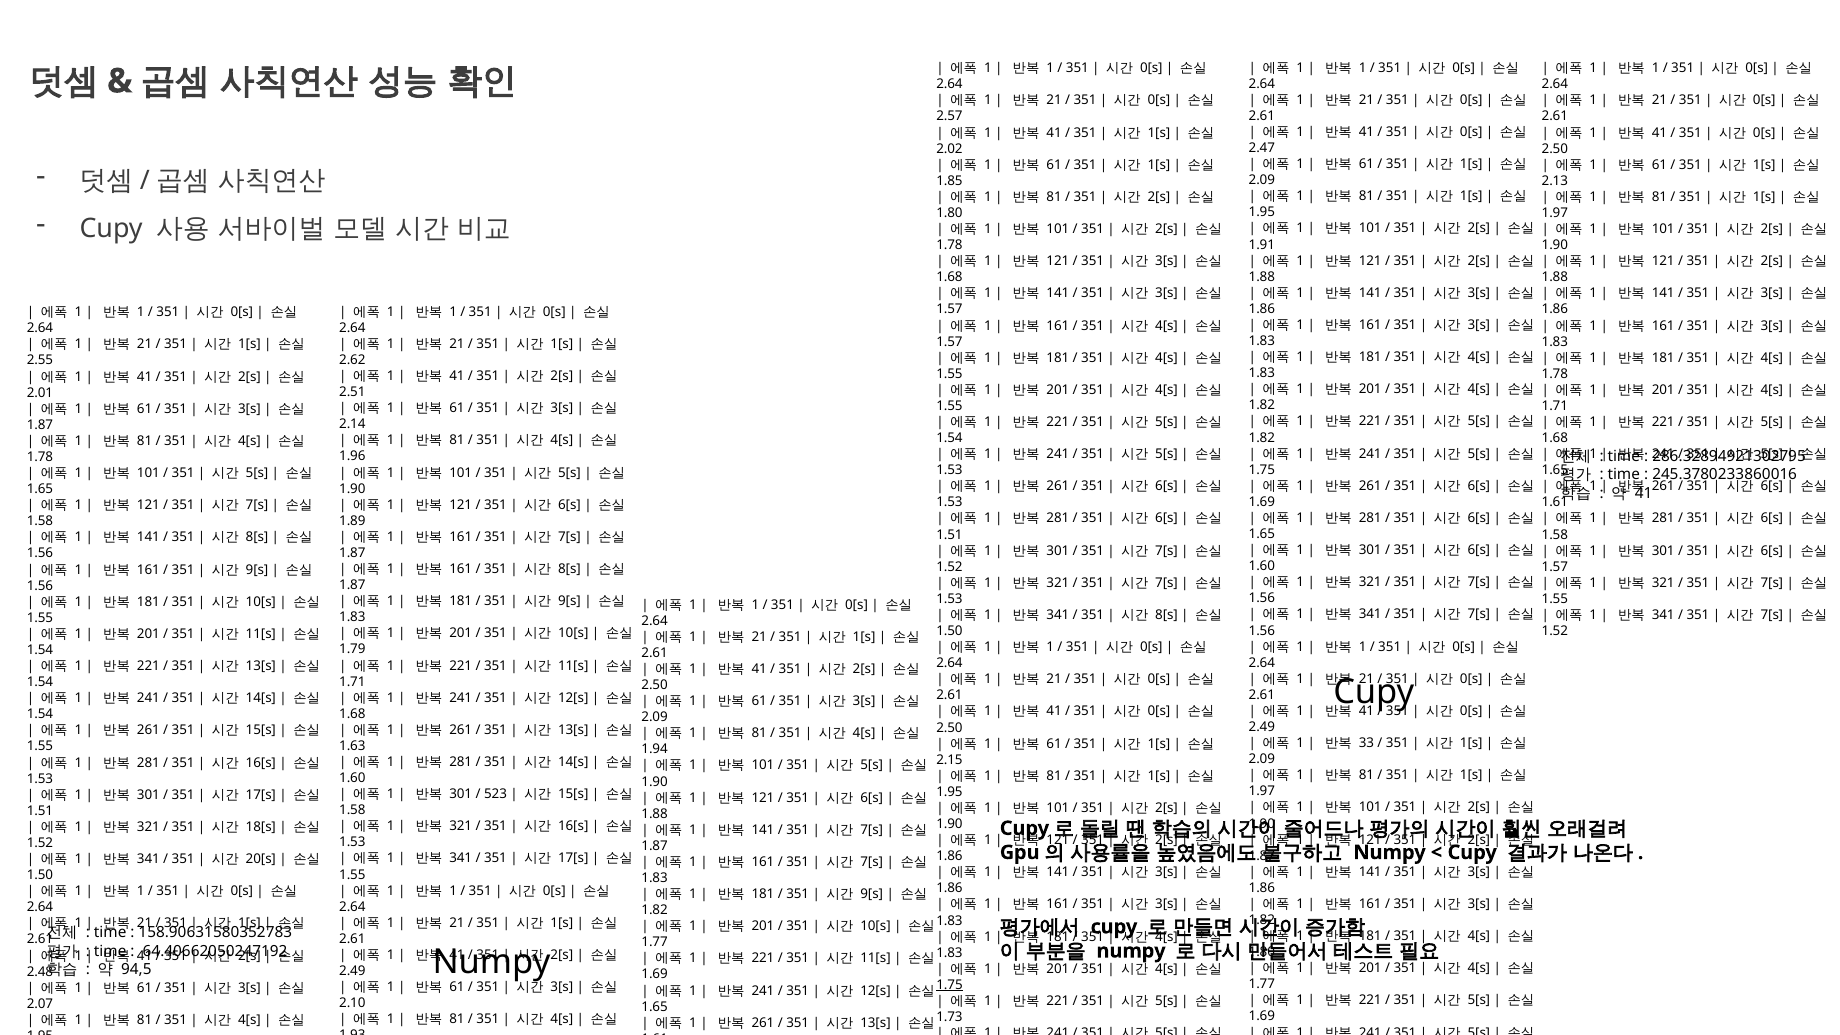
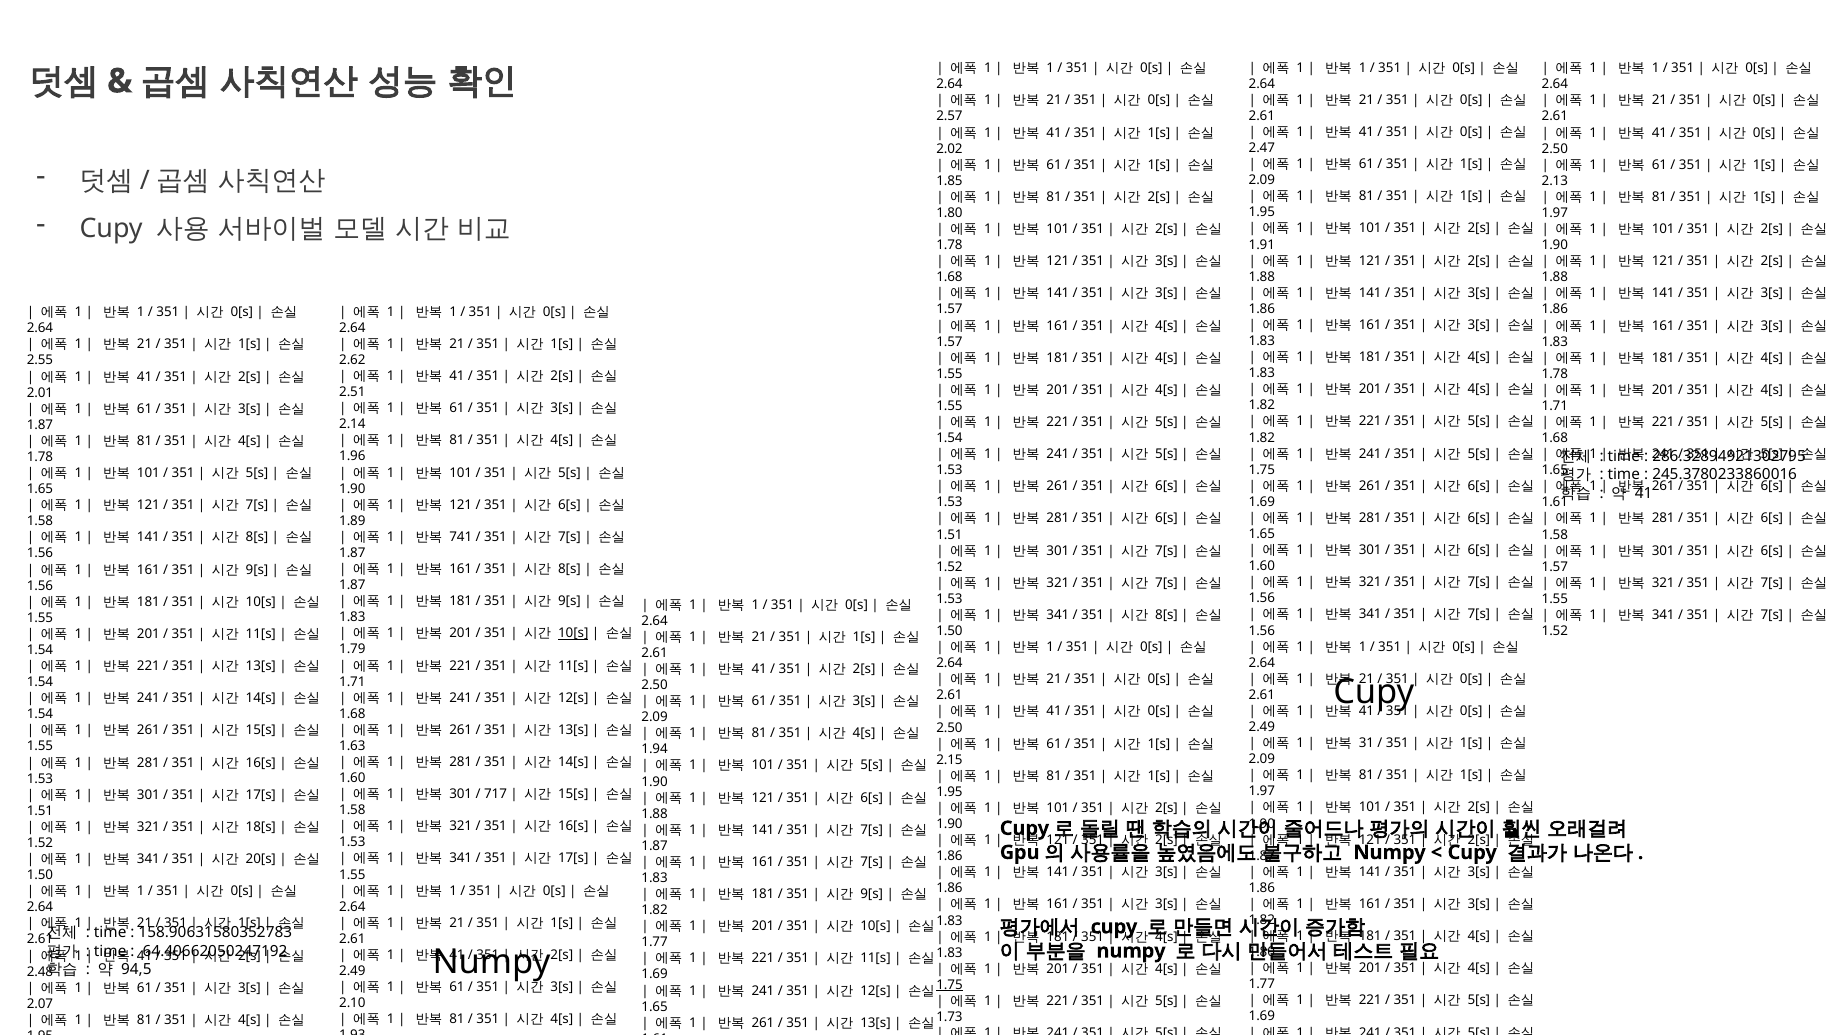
161: 161 -> 741 (461, 537)
10[s underline: none -> present (573, 633)
33: 33 -> 31 (1366, 743)
523: 523 -> 717 (495, 794)
